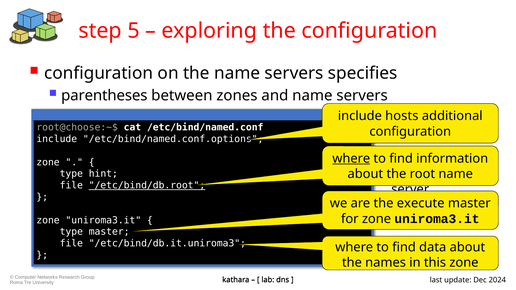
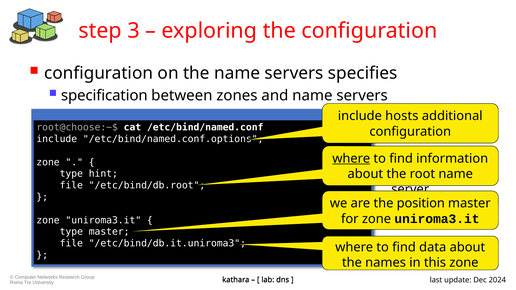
5: 5 -> 3 (133, 31)
parentheses: parentheses -> specification (104, 95)
/etc/bind/db.root underline: present -> none (147, 186)
execute: execute -> position (421, 204)
